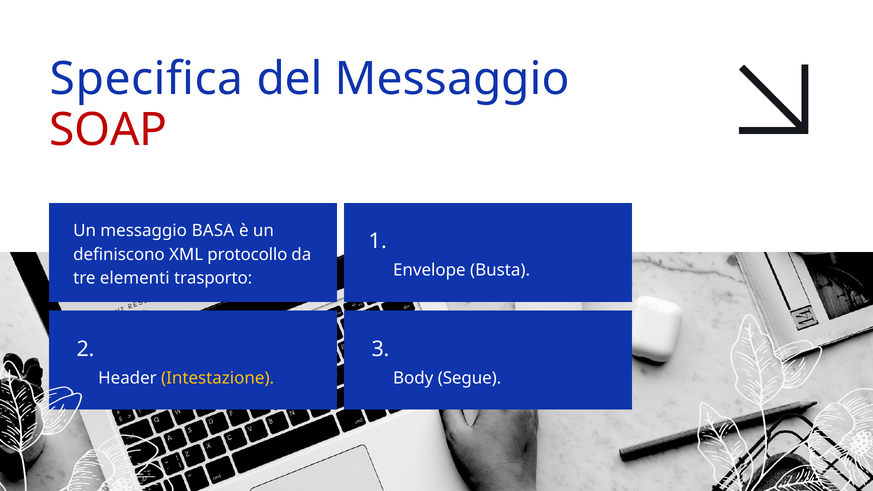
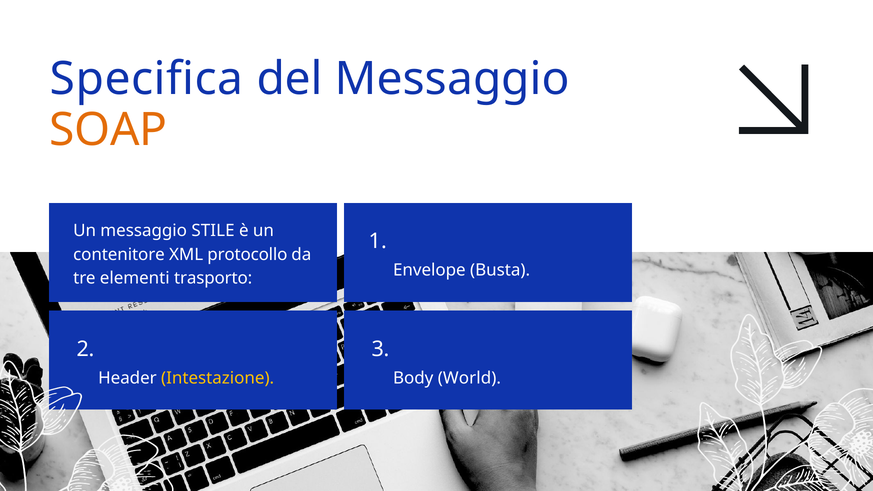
SOAP colour: red -> orange (108, 130)
BASA: BASA -> STILE (213, 231)
definiscono: definiscono -> contenitore (119, 254)
Segue: Segue -> World (469, 378)
